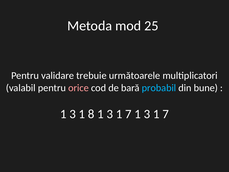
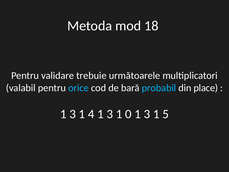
25: 25 -> 18 (151, 26)
orice colour: pink -> light blue (78, 88)
bune: bune -> place (206, 88)
8: 8 -> 4 (91, 114)
7: 7 -> 0 (128, 114)
7: 7 -> 5 (166, 114)
